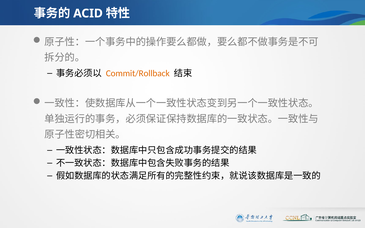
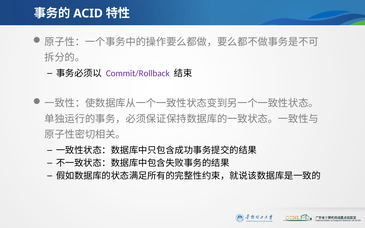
Commit/Rollback colour: orange -> purple (138, 73)
